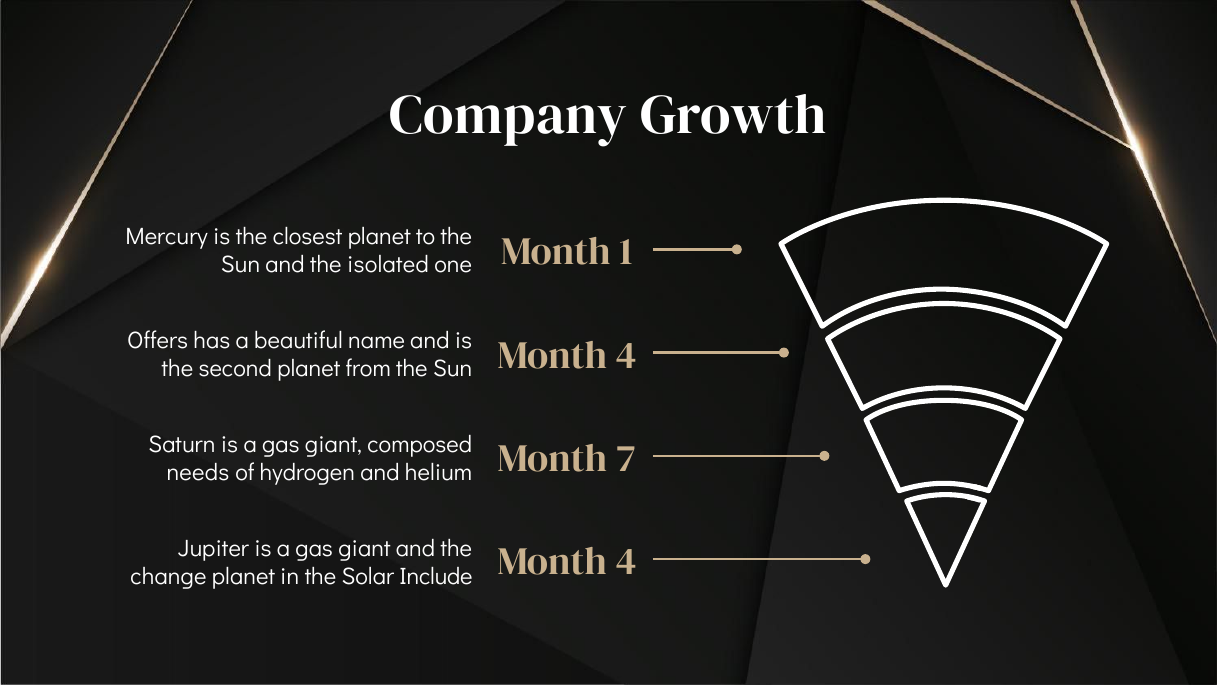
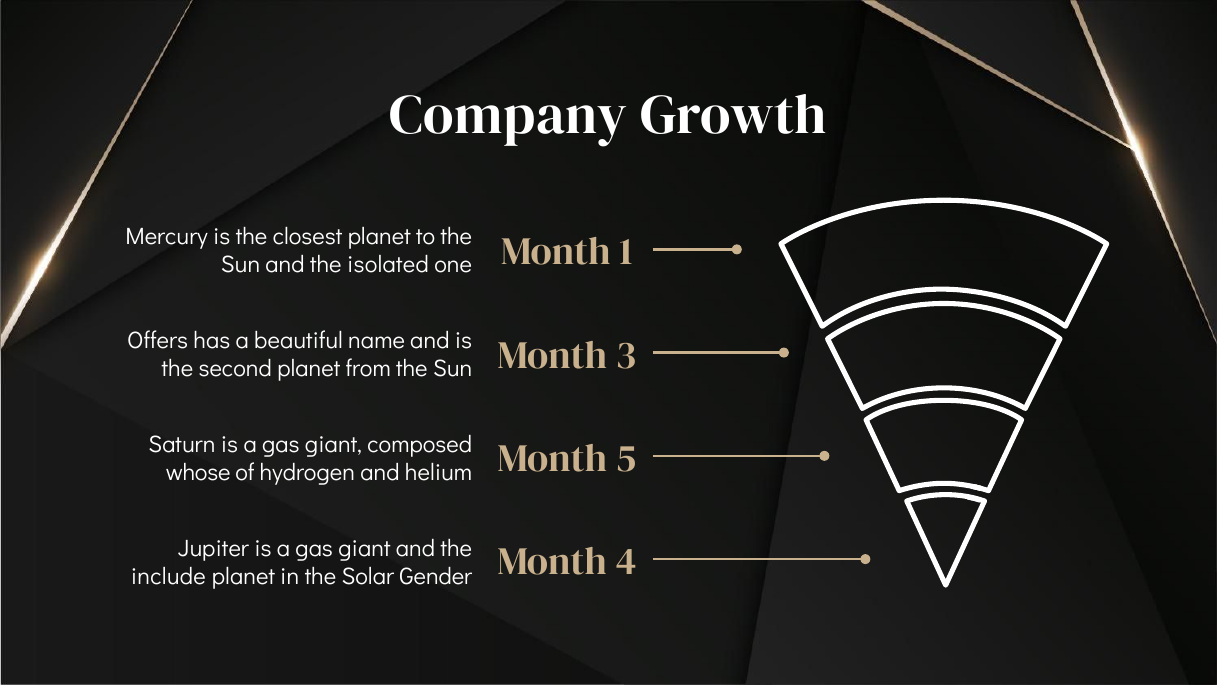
4: 4 -> 3 (626, 355)
7: 7 -> 5 (626, 458)
needs: needs -> whose (198, 473)
change: change -> include (168, 576)
Include: Include -> Gender (436, 576)
